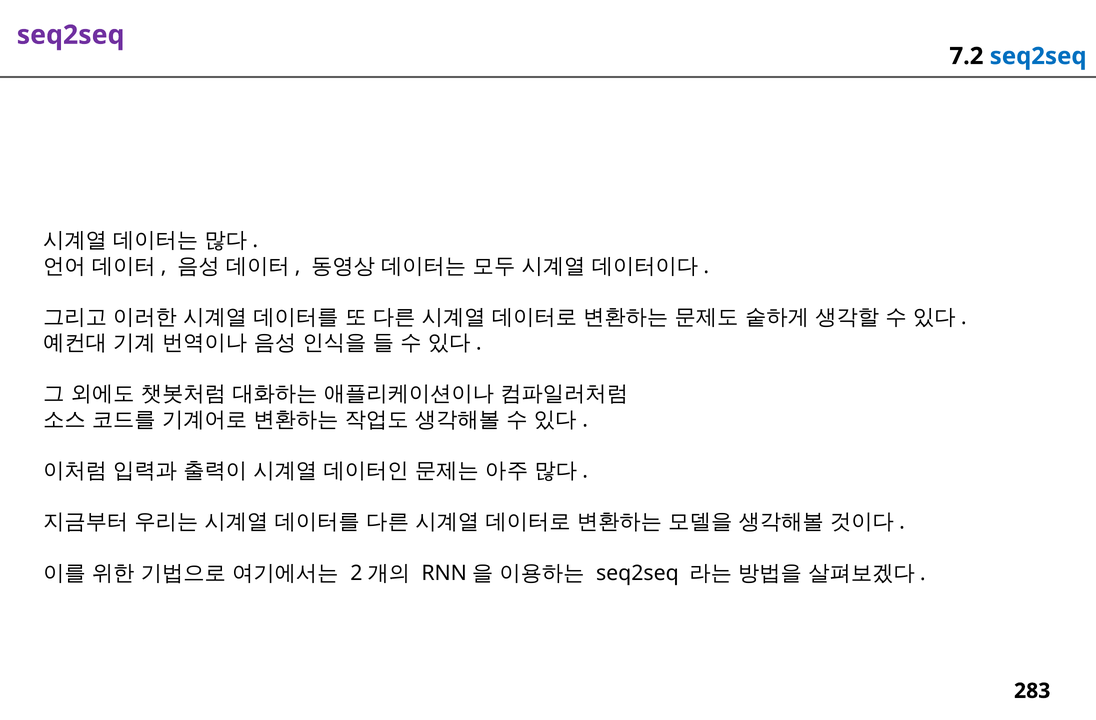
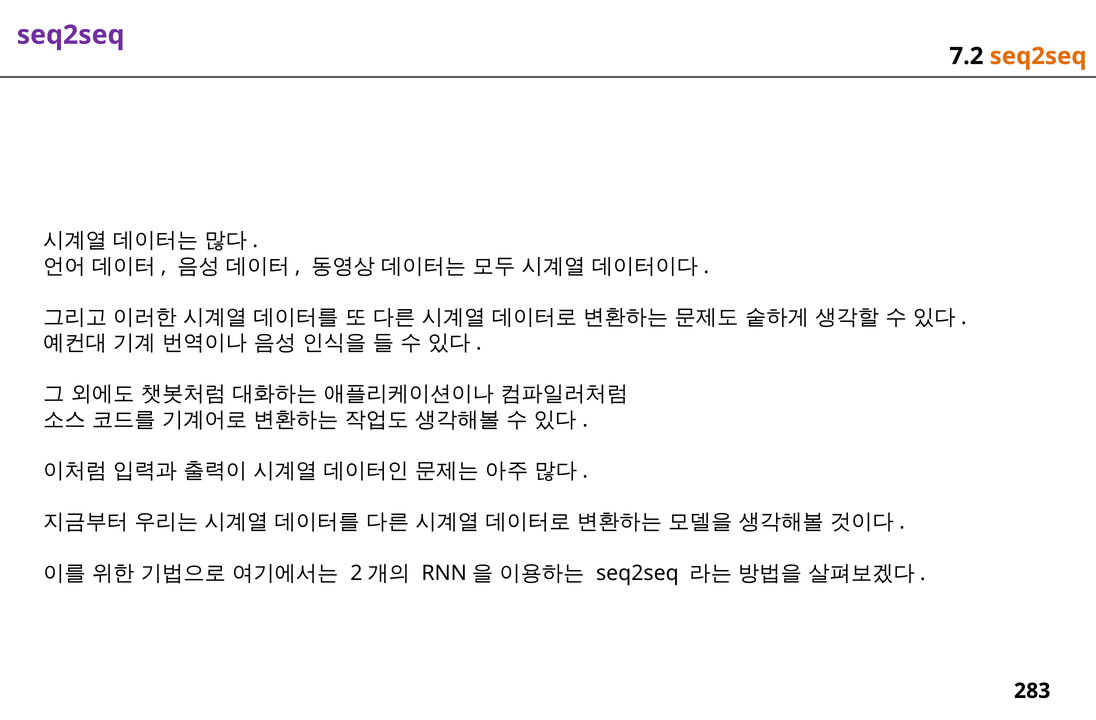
seq2seq colour: blue -> orange (1038, 56)
